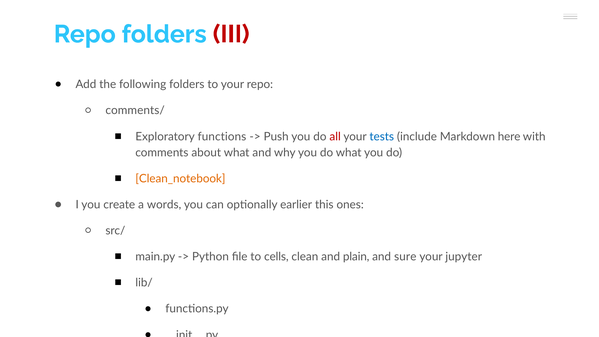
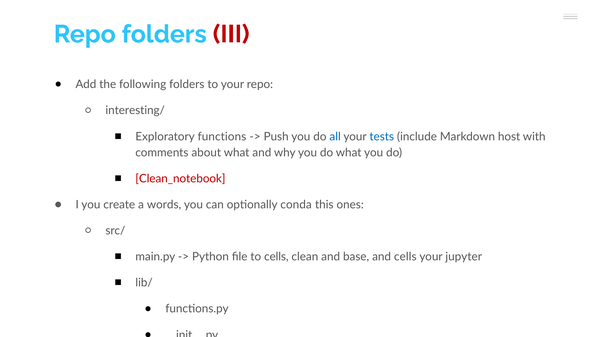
comments/: comments/ -> interesting/ (135, 110)
all colour: red -> blue (335, 136)
here: here -> host (509, 136)
Clean_notebook colour: orange -> red (180, 179)
earlier: earlier -> conda (296, 205)
plain: plain -> base (356, 257)
and sure: sure -> cells (405, 257)
